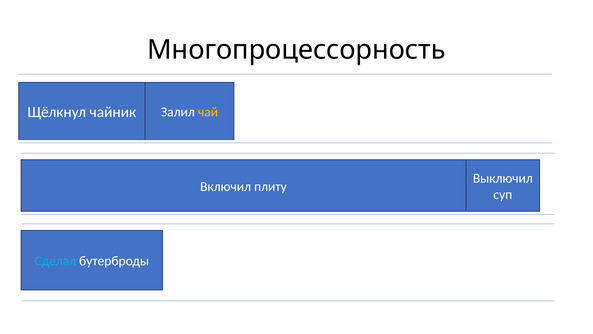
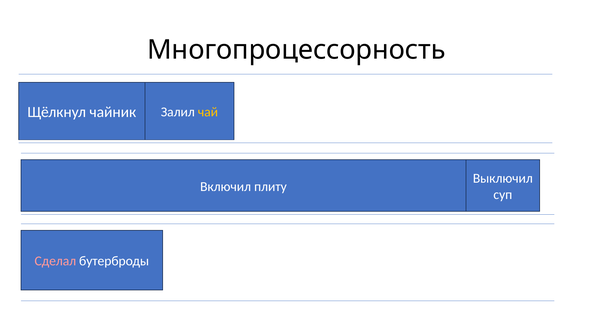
Сделал colour: light blue -> pink (55, 261)
